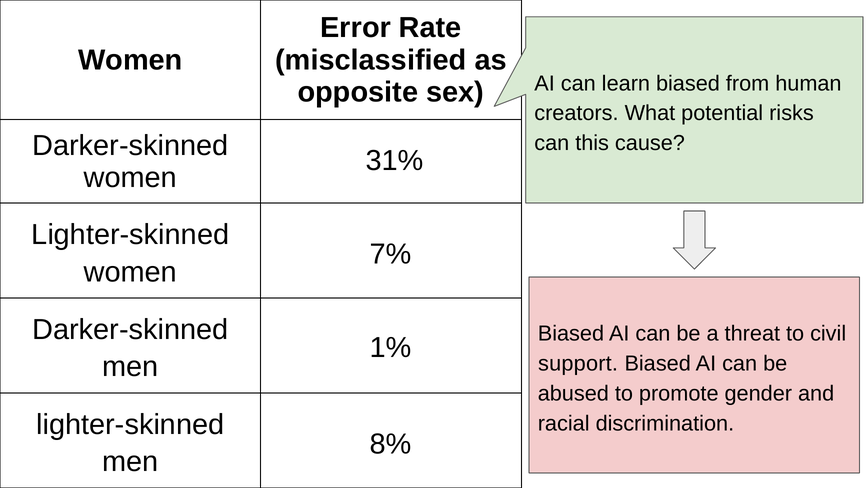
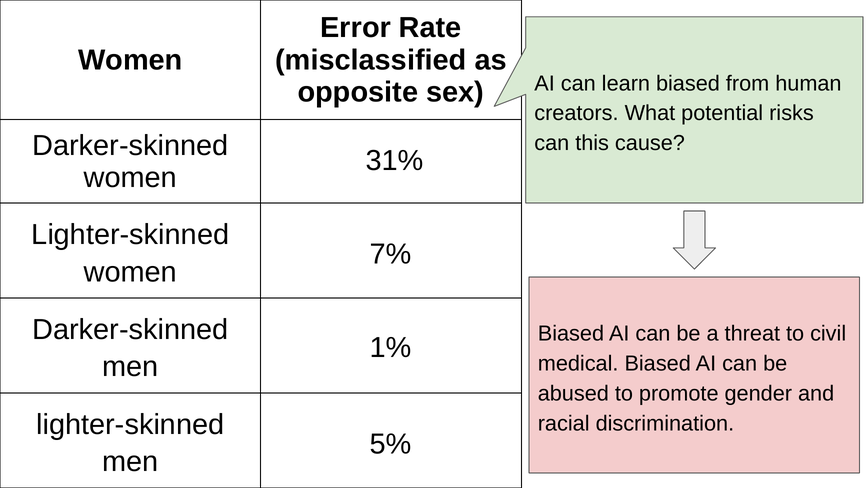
support: support -> medical (578, 364)
8%: 8% -> 5% (391, 444)
